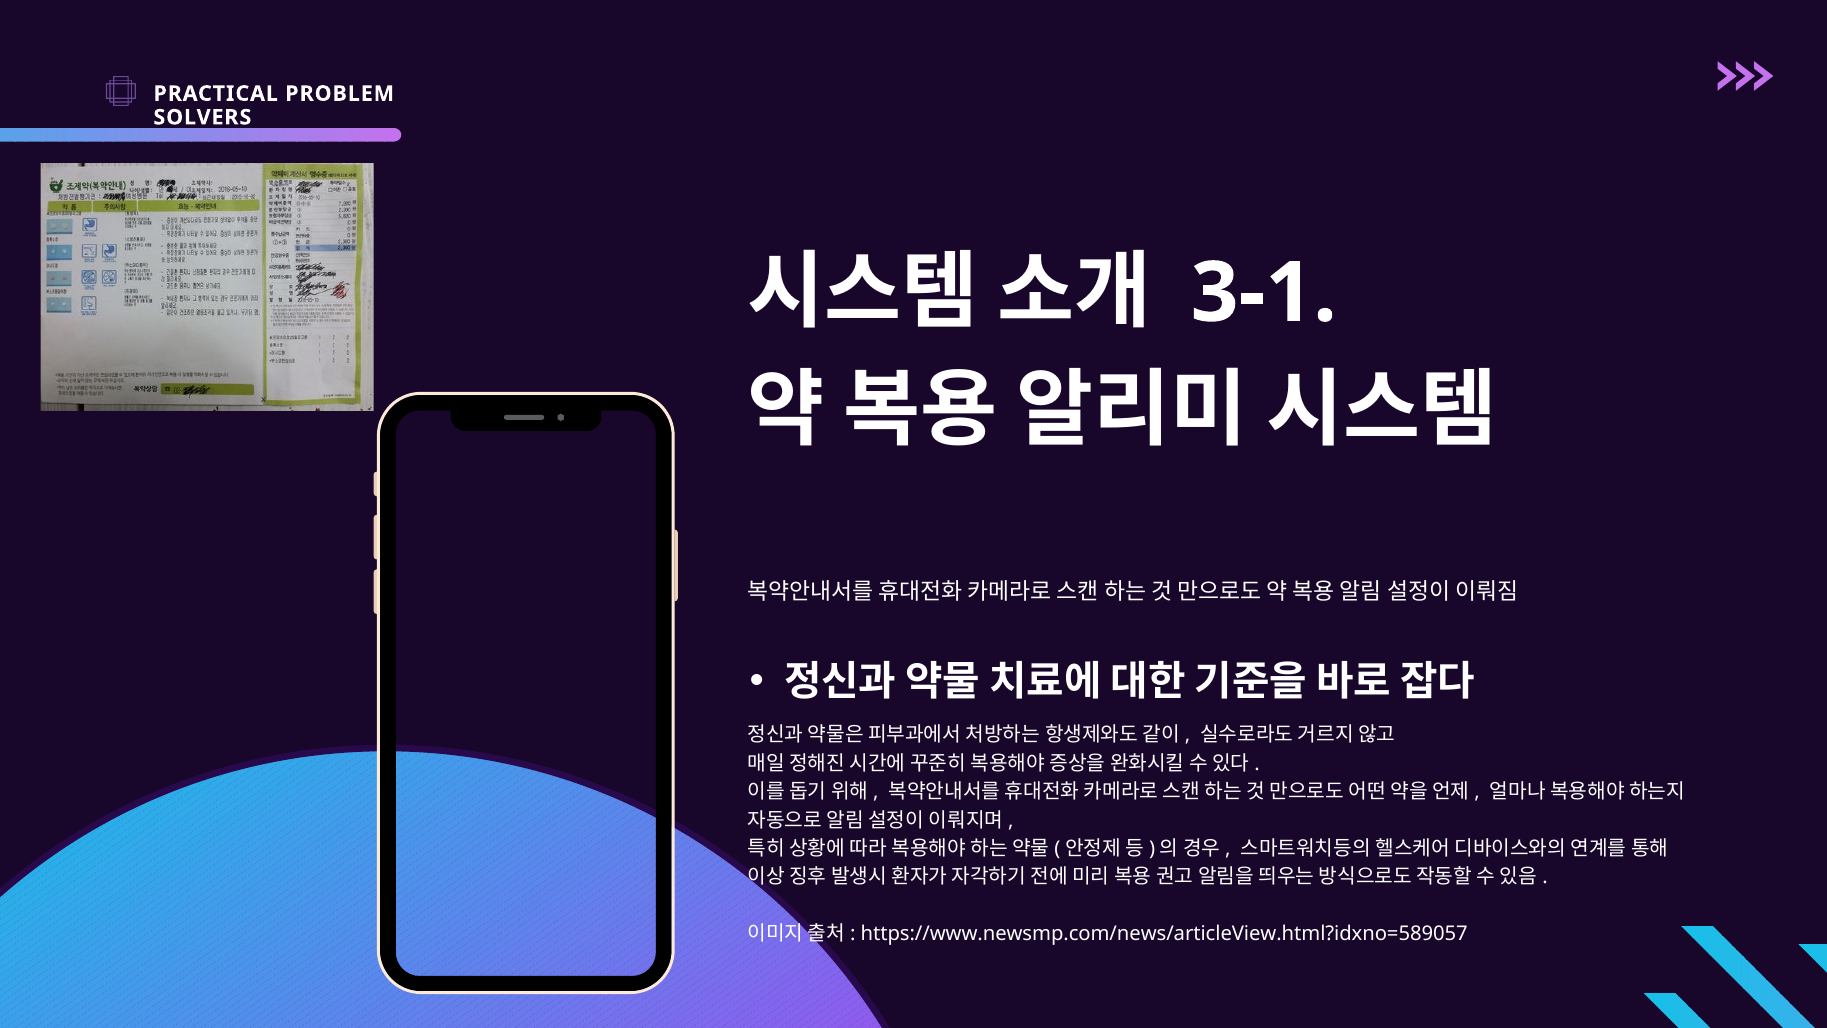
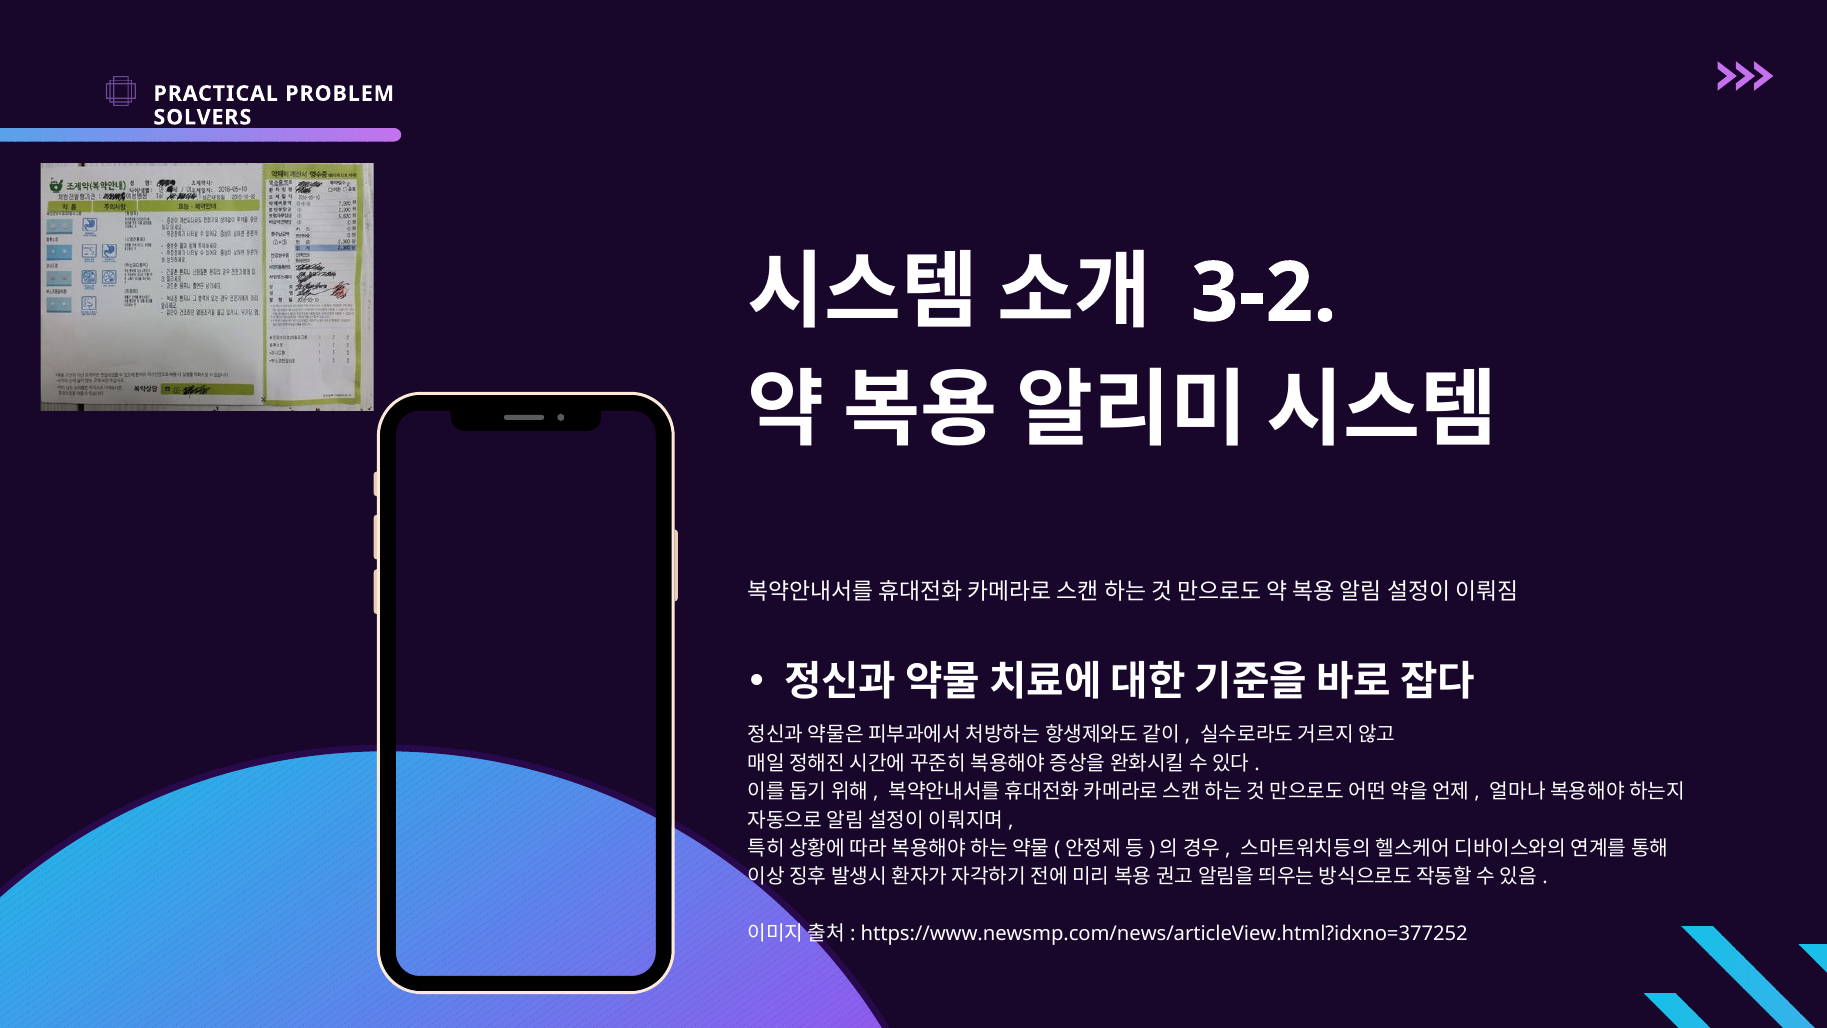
3-1: 3-1 -> 3-2 (1264, 293)
https://www.newsmp.com/news/articleView.html?idxno=589057: https://www.newsmp.com/news/articleView.html?idxno=589057 -> https://www.newsmp.com/news/articleView.html?idxno=377252 (1164, 934)
